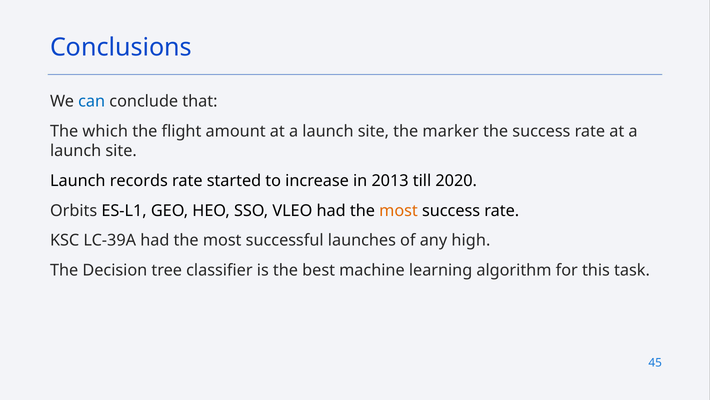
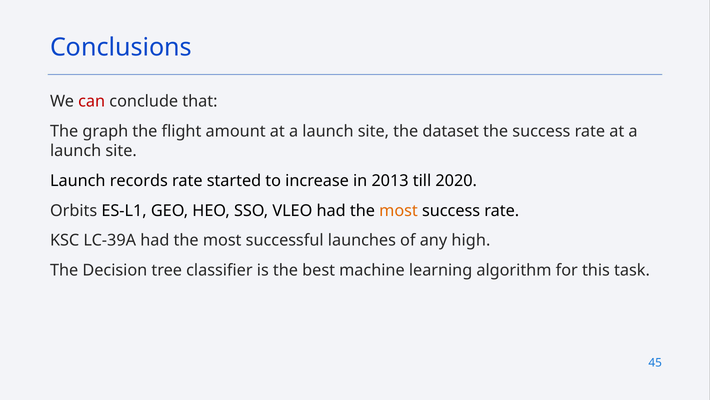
can colour: blue -> red (92, 101)
which: which -> graph (105, 131)
marker: marker -> dataset (451, 131)
